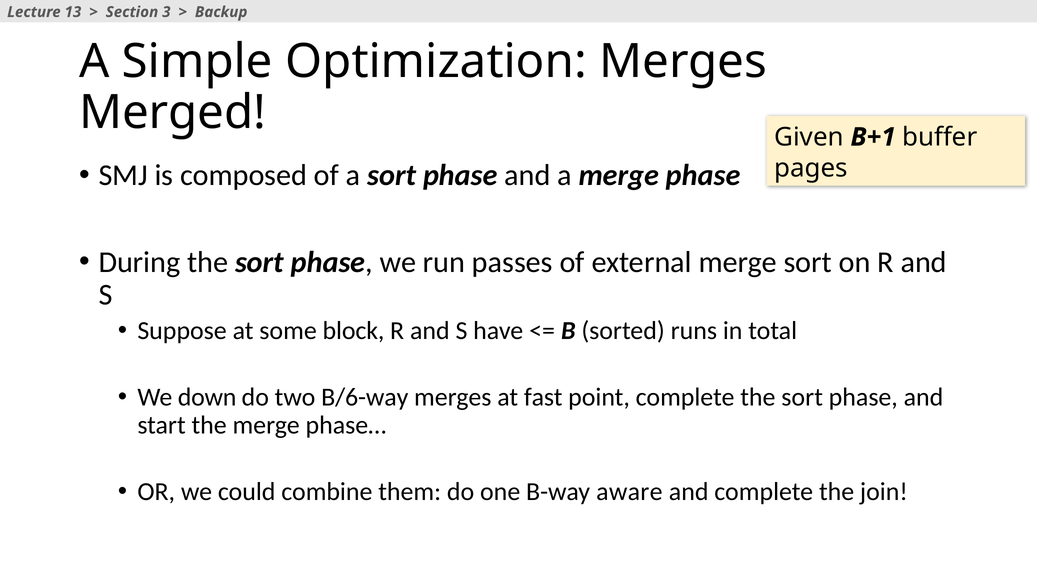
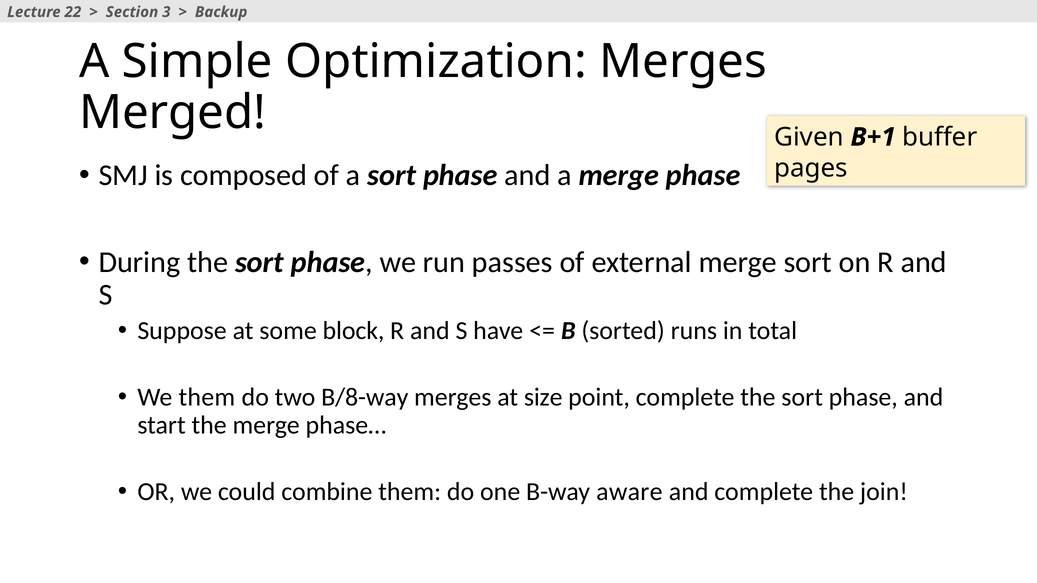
13: 13 -> 22 (73, 12)
We down: down -> them (207, 397)
B/6-way: B/6-way -> B/8-way (365, 397)
fast: fast -> size (543, 397)
